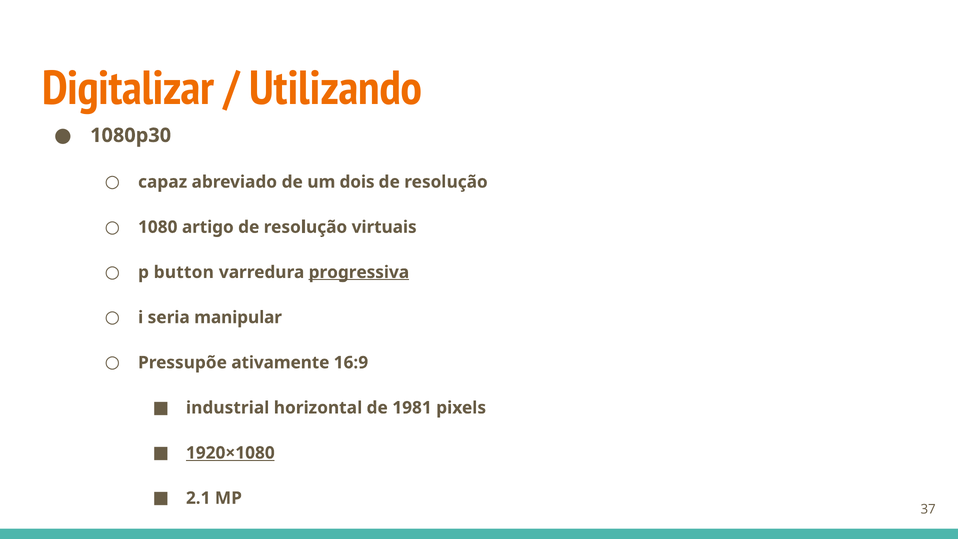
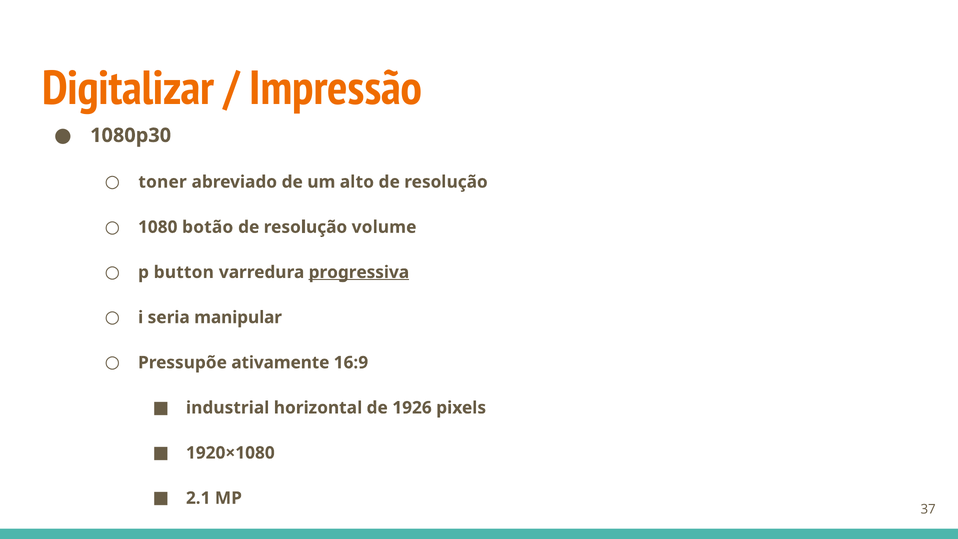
Utilizando: Utilizando -> Impressão (336, 88)
capaz: capaz -> toner (163, 182)
dois: dois -> alto (357, 182)
artigo: artigo -> botão (208, 227)
virtuais: virtuais -> volume (384, 227)
1981: 1981 -> 1926 (412, 408)
1920×1080 underline: present -> none (230, 453)
